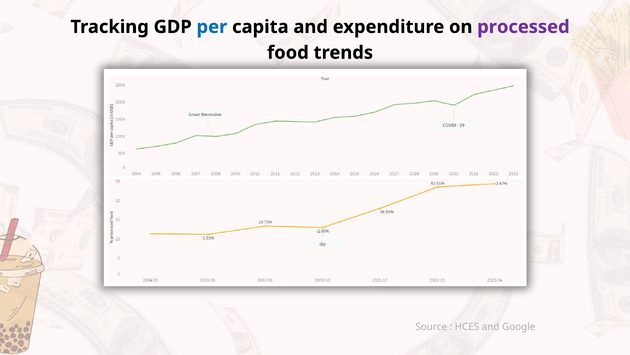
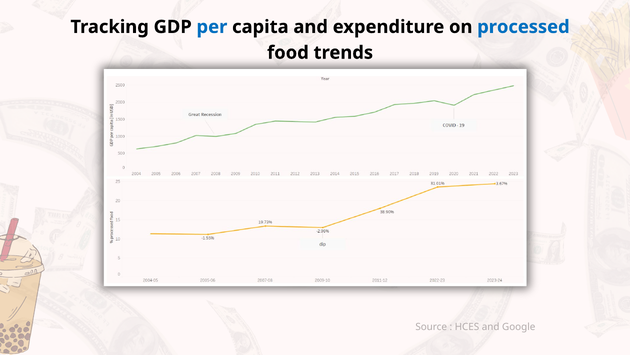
processed colour: purple -> blue (523, 27)
